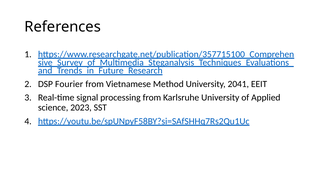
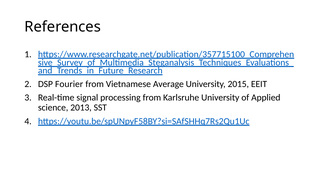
Method: Method -> Average (168, 84)
2041: 2041 -> 2015 (238, 84)
2023: 2023 -> 2013 (81, 108)
